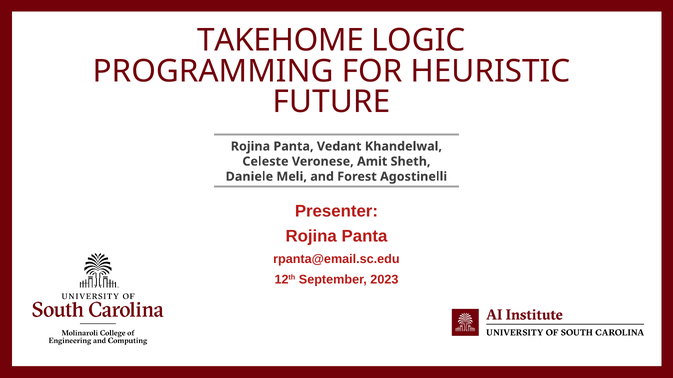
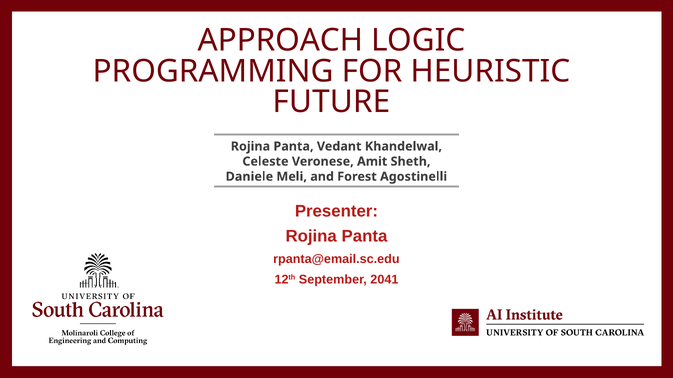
TAKEHOME: TAKEHOME -> APPROACH (280, 41)
2023: 2023 -> 2041 (384, 280)
